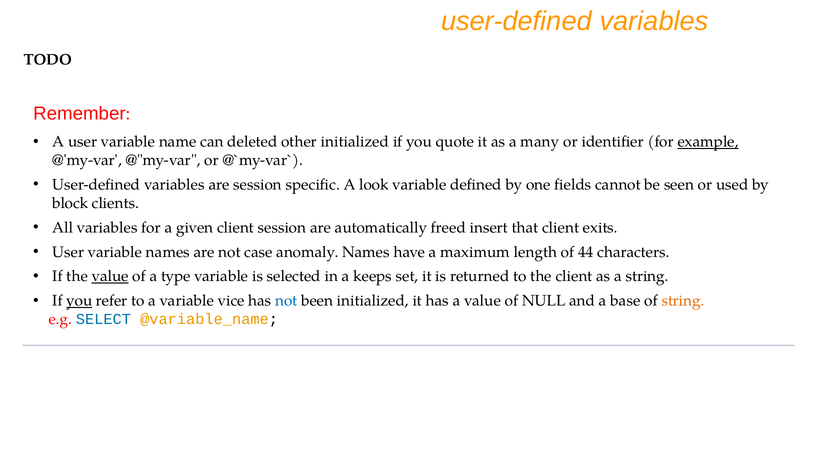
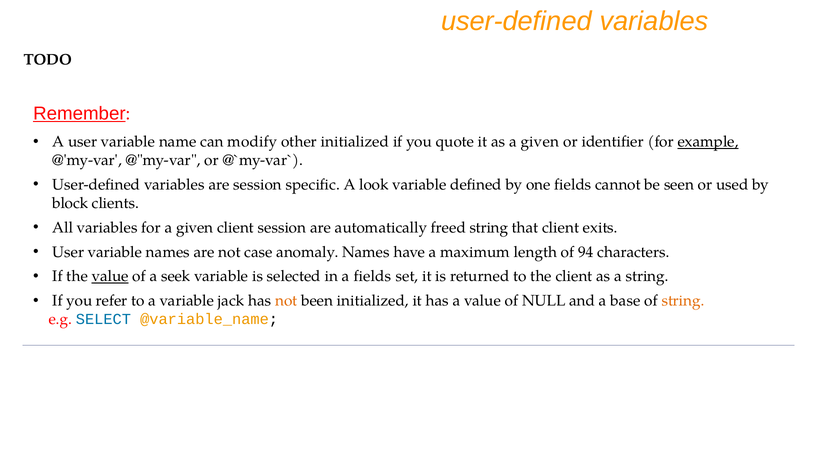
Remember underline: none -> present (79, 114)
deleted: deleted -> modify (252, 142)
as a many: many -> given (540, 142)
freed insert: insert -> string (489, 228)
44: 44 -> 94 (586, 252)
type: type -> seek (176, 277)
a keeps: keeps -> fields (373, 277)
you underline: present -> none (79, 301)
vice: vice -> jack (231, 301)
not colour: blue -> orange (286, 301)
